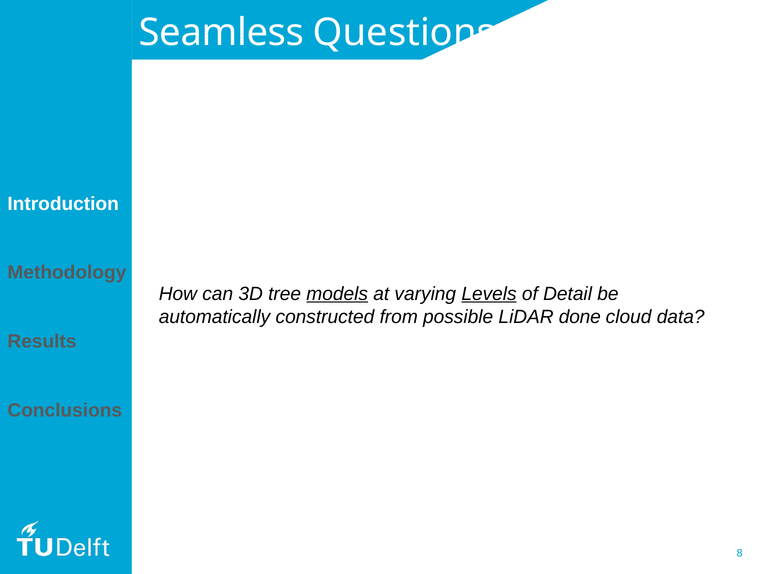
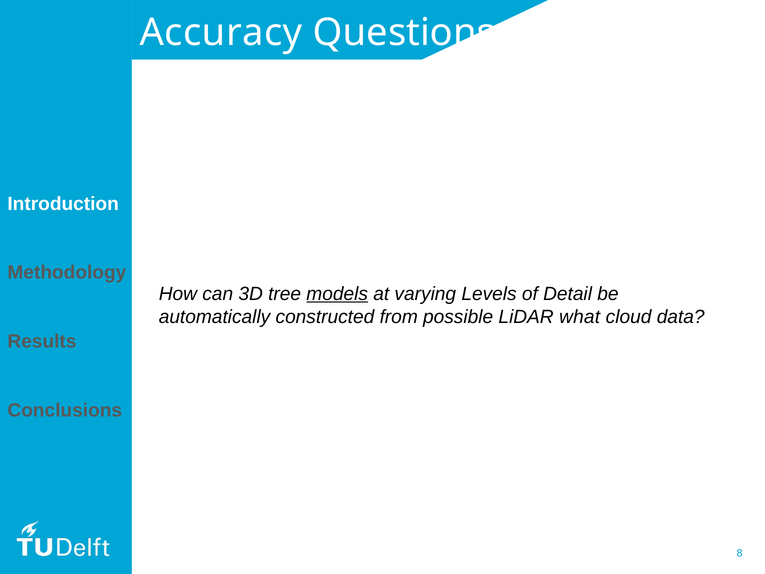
Seamless: Seamless -> Accuracy (221, 33)
Levels underline: present -> none (489, 294)
done: done -> what (580, 317)
